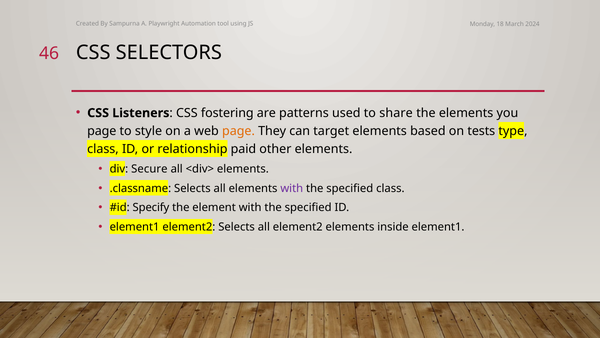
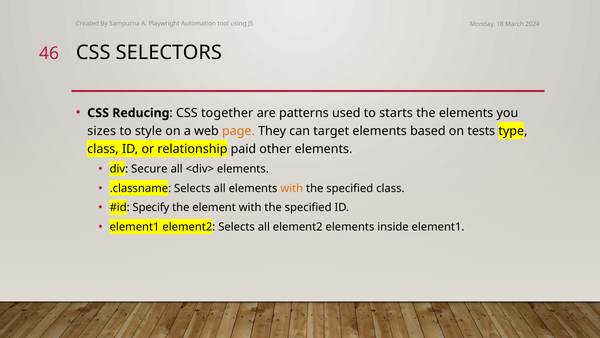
Listeners: Listeners -> Reducing (141, 113)
fostering: fostering -> together (227, 113)
share: share -> starts (396, 113)
page: page -> sizes (102, 131)
with colour: purple -> orange (292, 188)
